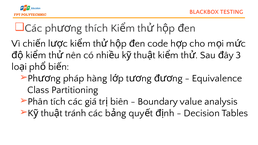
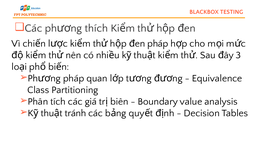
code: code -> pháp (158, 43)
hàng: hàng -> quan (97, 78)
